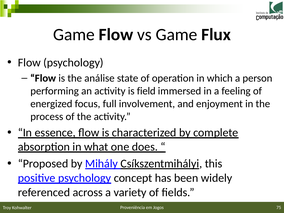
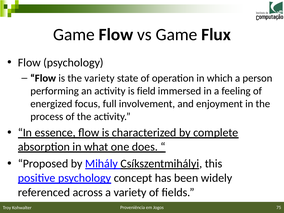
the análise: análise -> variety (99, 78)
